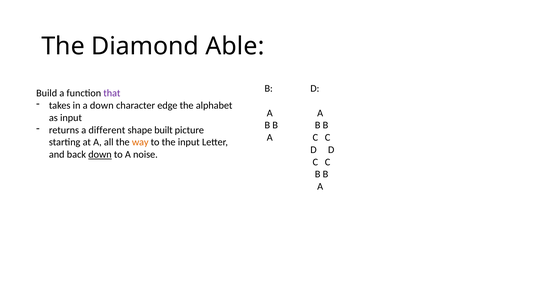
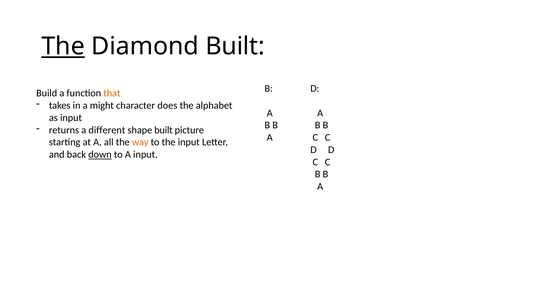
The underline: none -> present (63, 46)
Diamond Able: Able -> Built (235, 46)
that colour: purple -> orange (112, 93)
a down: down -> might (102, 106)
edge: edge -> does (167, 106)
A noise: noise -> input (145, 154)
